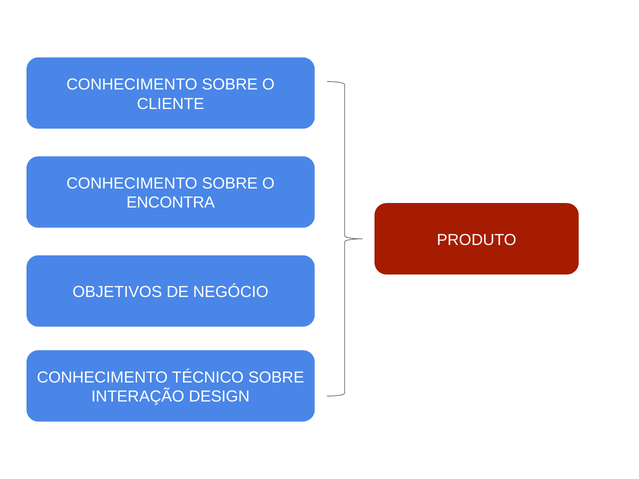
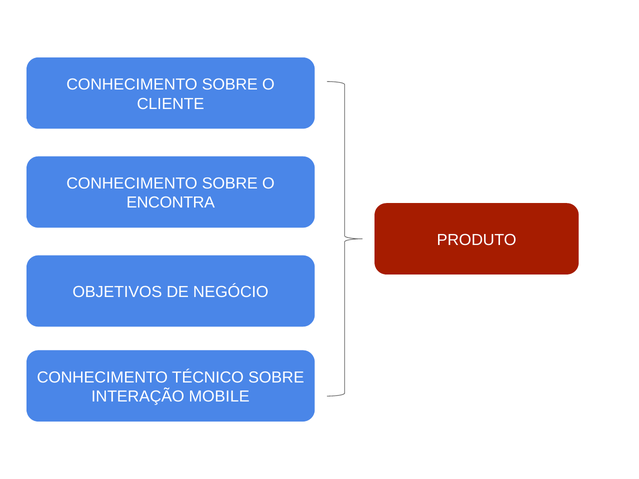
DESIGN: DESIGN -> MOBILE (219, 397)
